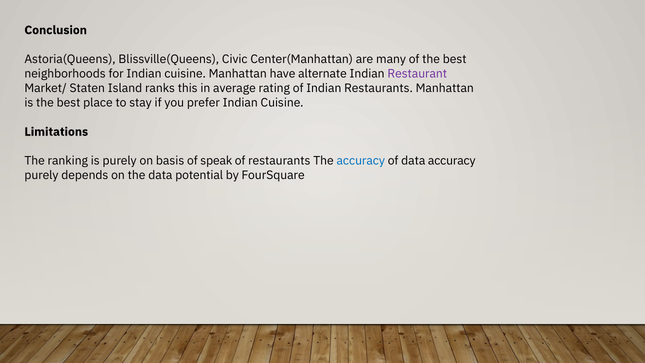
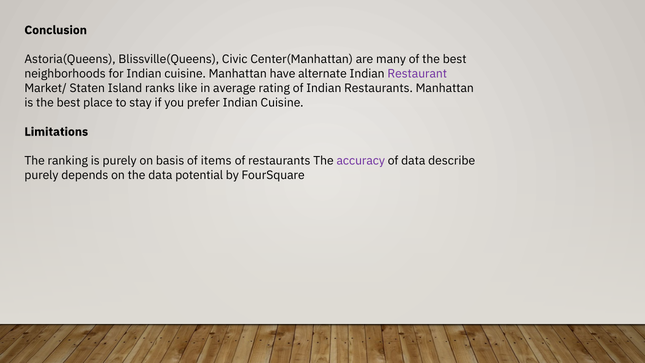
this: this -> like (188, 88)
speak: speak -> items (216, 161)
accuracy colour: blue -> purple (361, 161)
data accuracy: accuracy -> describe (452, 161)
